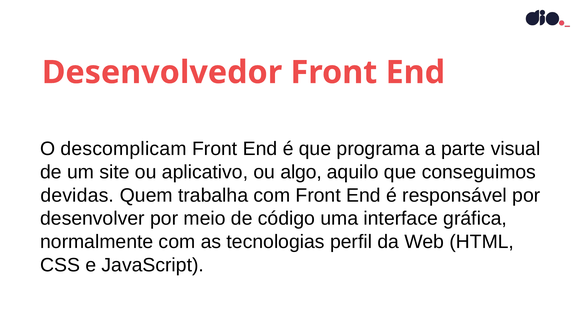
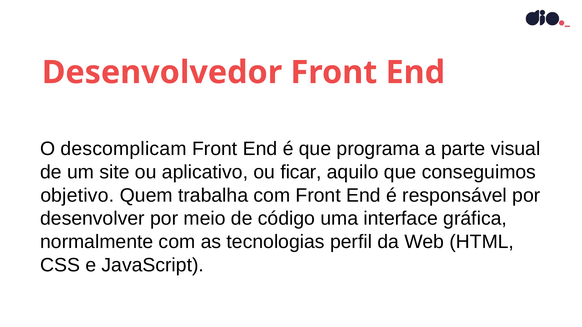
algo: algo -> ficar (301, 172)
devidas: devidas -> objetivo (77, 196)
